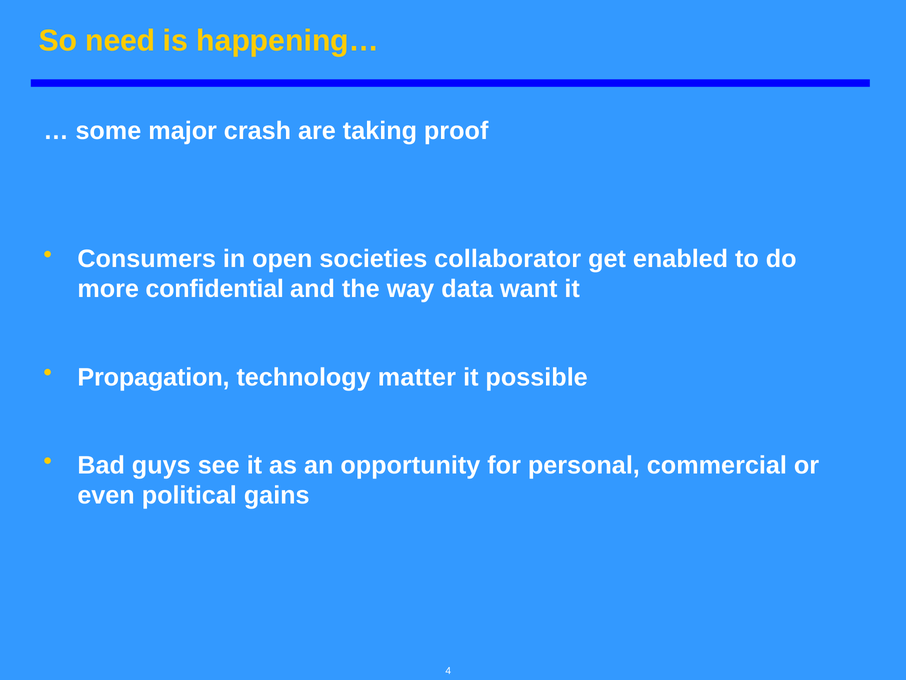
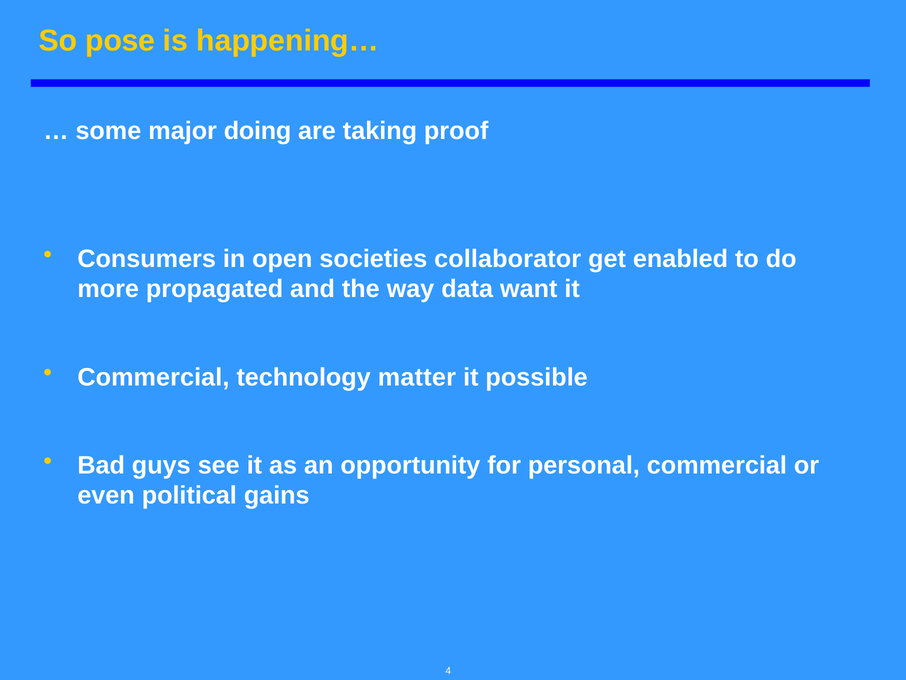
need: need -> pose (120, 41)
crash: crash -> doing (258, 131)
confidential: confidential -> propagated (215, 289)
Propagation: Propagation -> Commercial (153, 377)
